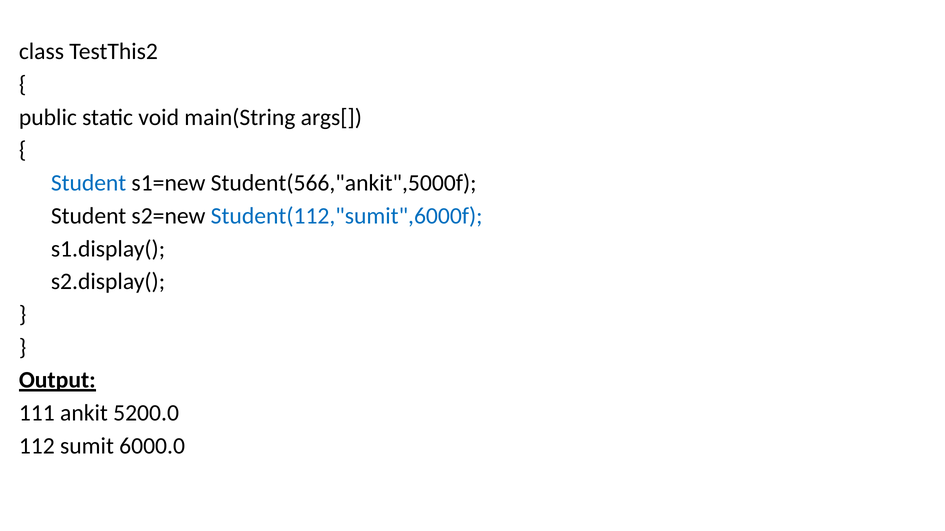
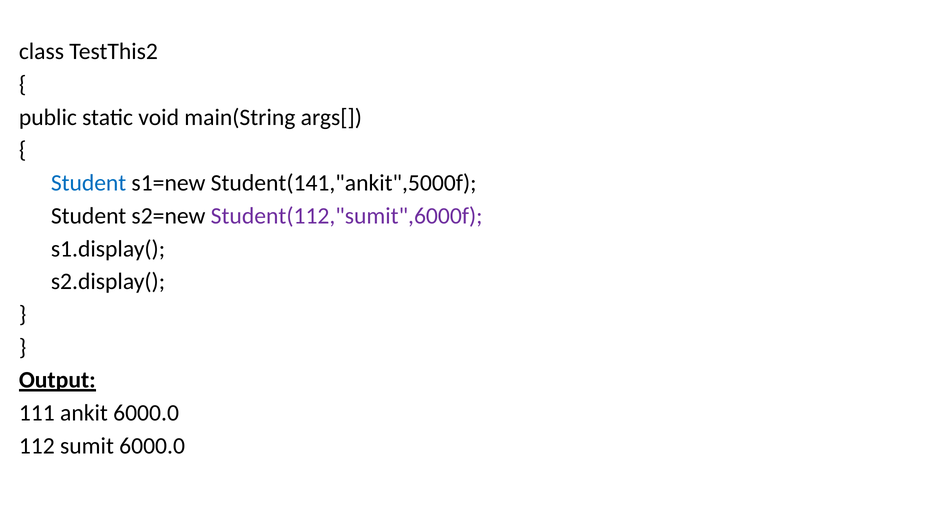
Student(566,"ankit",5000f: Student(566,"ankit",5000f -> Student(141,"ankit",5000f (344, 183)
Student(112,"sumit",6000f colour: blue -> purple (347, 216)
ankit 5200.0: 5200.0 -> 6000.0 (146, 413)
